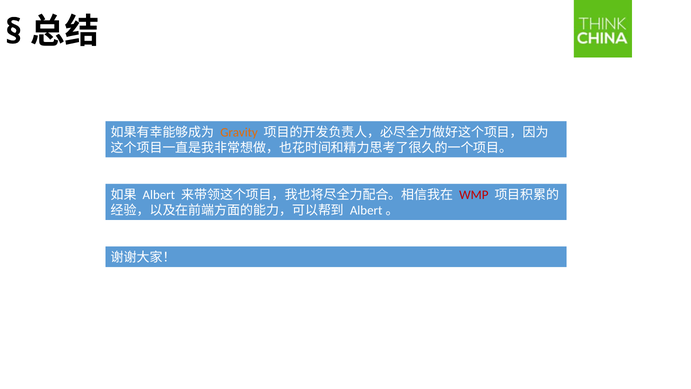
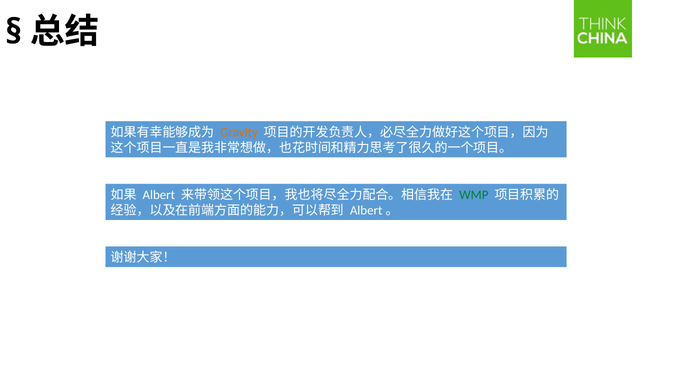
WMP colour: red -> green (474, 195)
